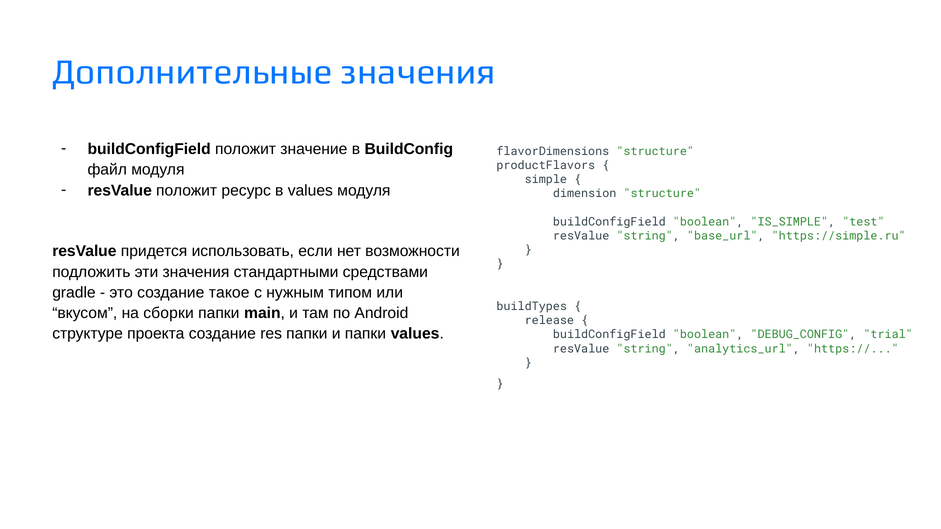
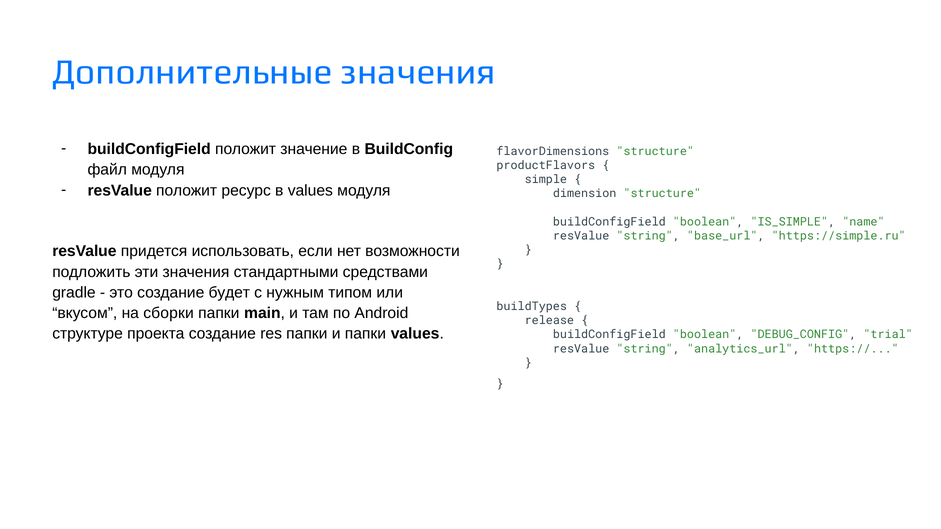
test: test -> name (863, 222)
такое: такое -> будет (229, 293)
